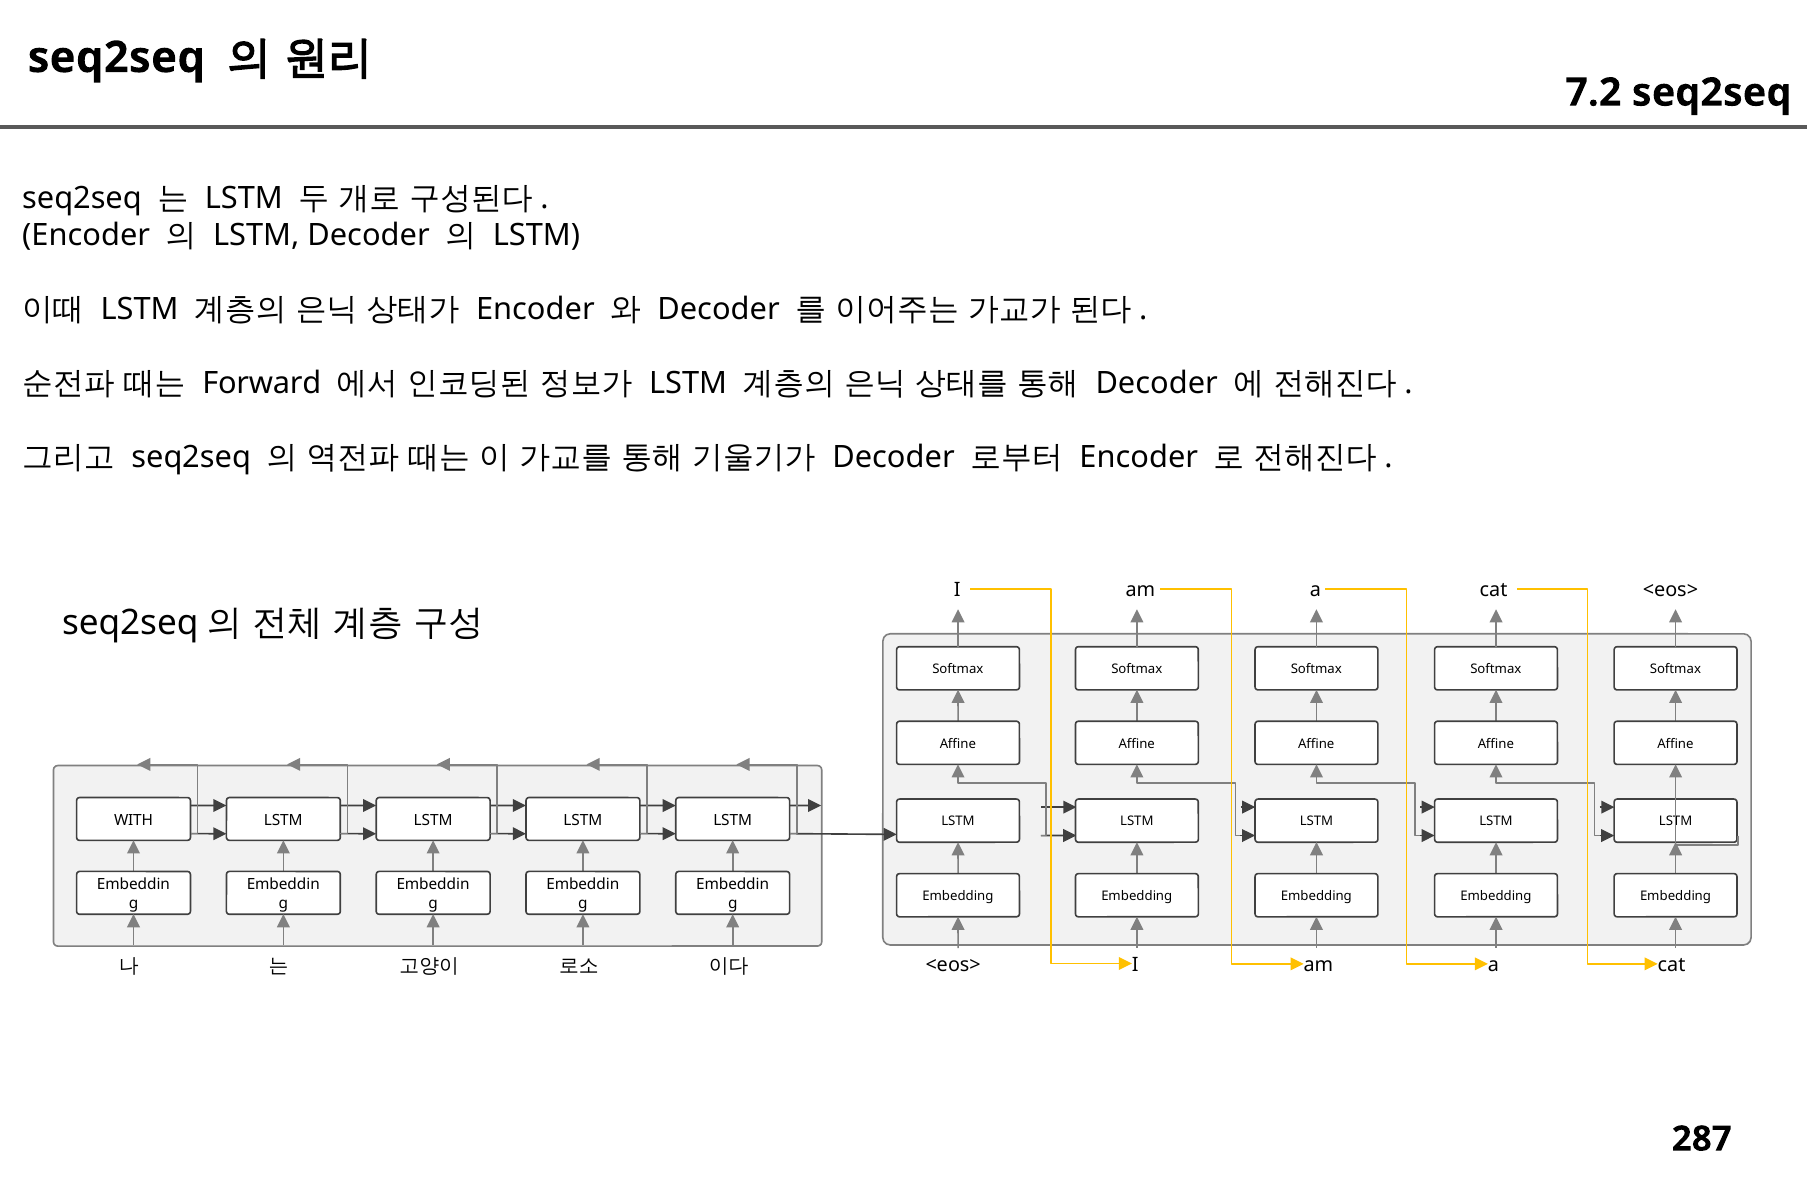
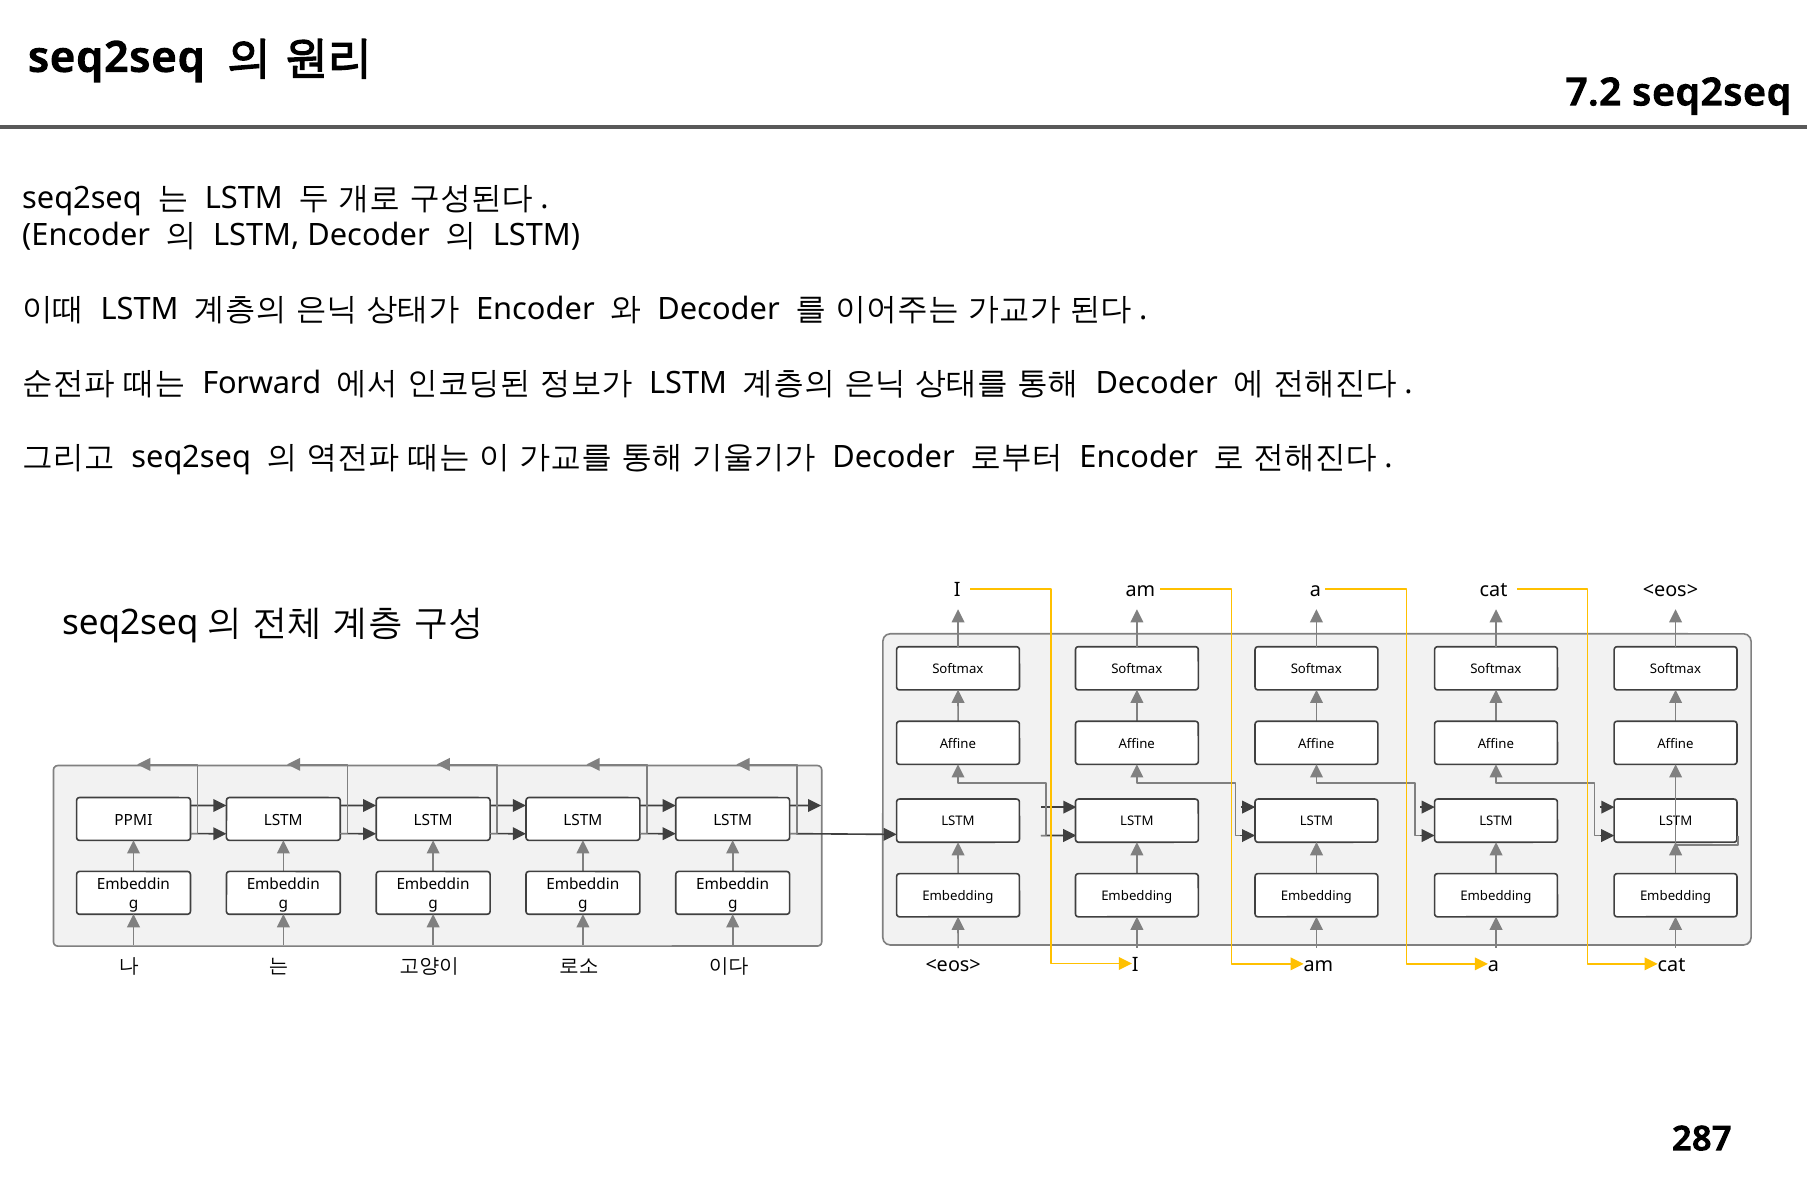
WITH: WITH -> PPMI (133, 820)
